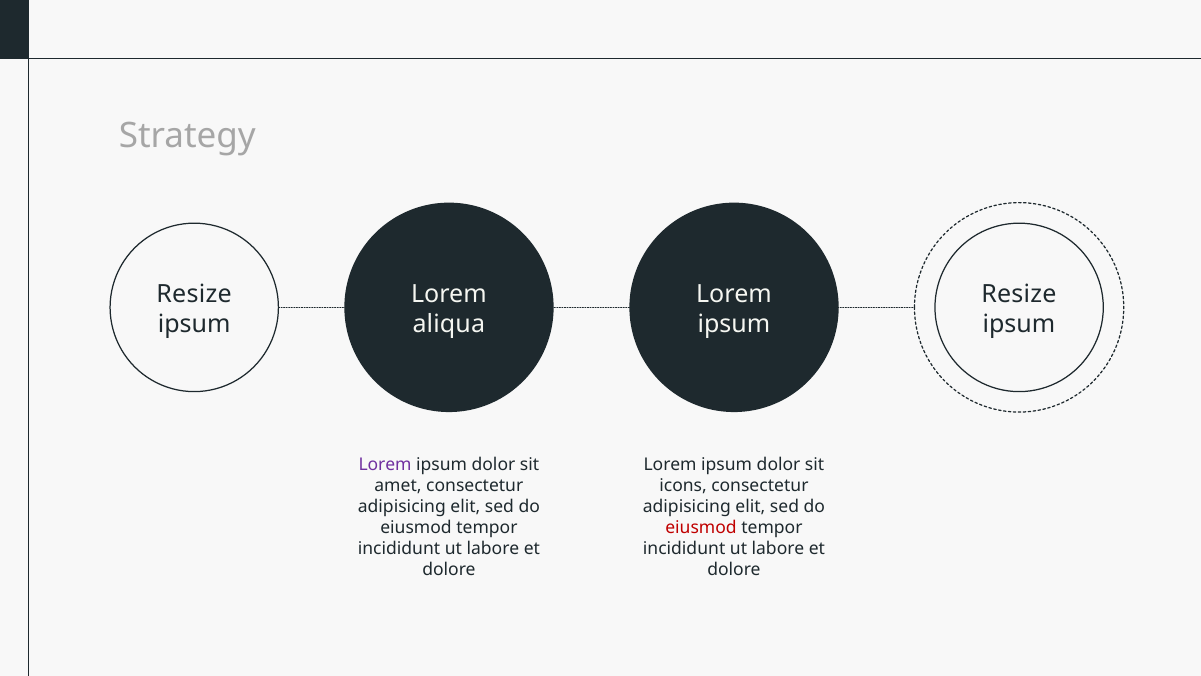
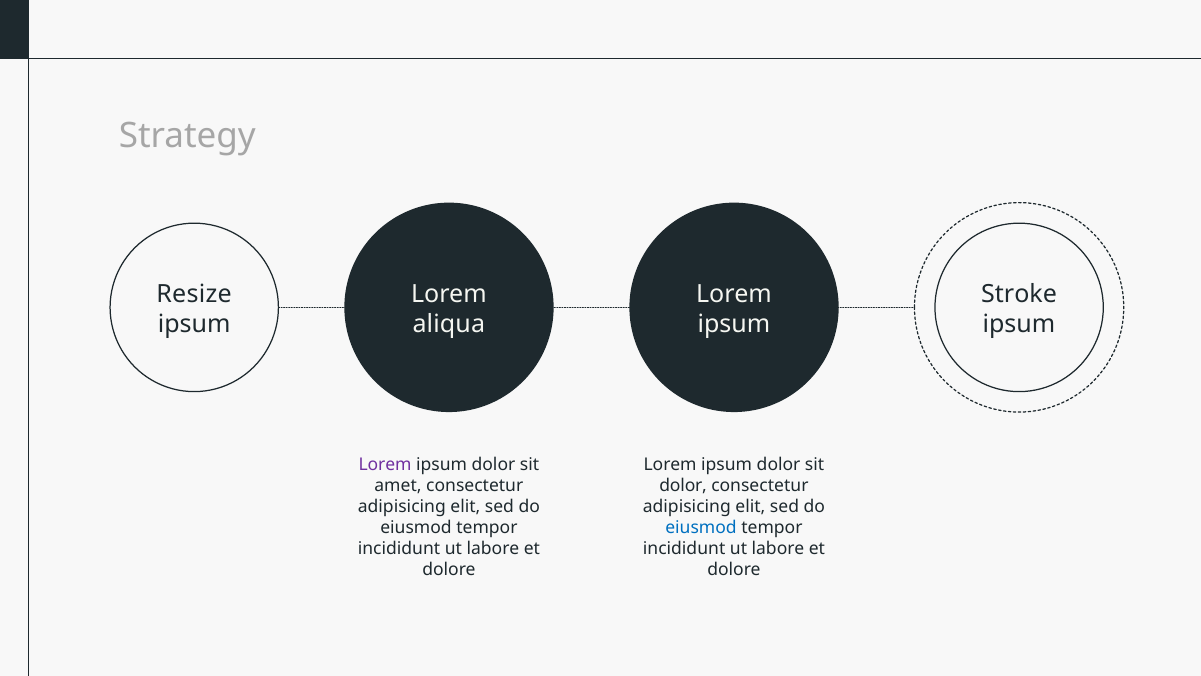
Resize: Resize -> Stroke (1019, 294)
icons: icons -> dolor (683, 485)
eiusmod colour: red -> blue (701, 528)
